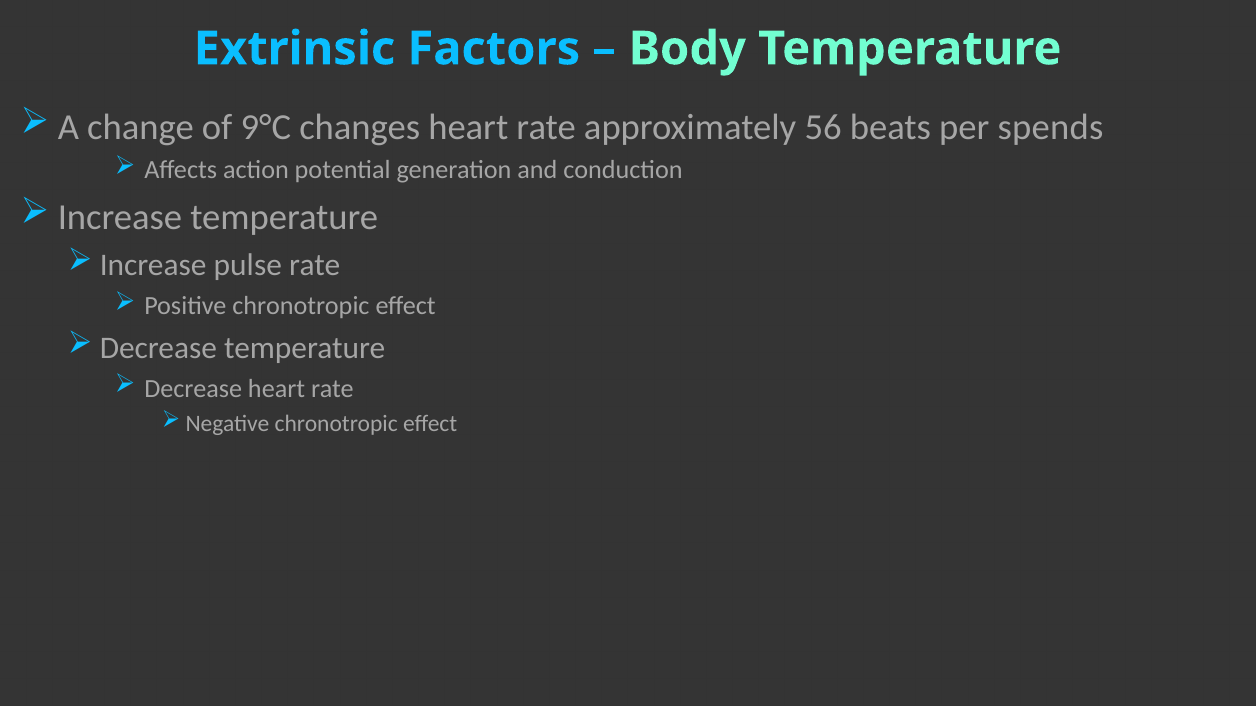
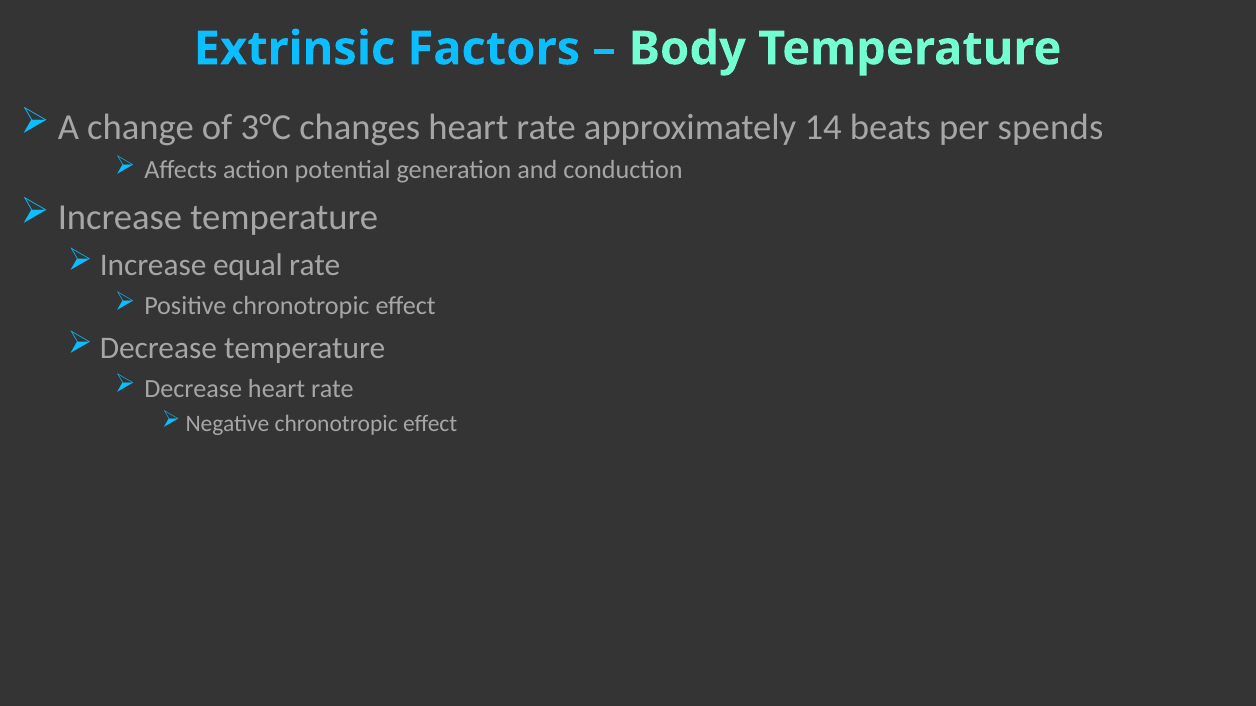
9°C: 9°C -> 3°C (266, 127)
56: 56 -> 14 (823, 127)
pulse: pulse -> equal (248, 265)
